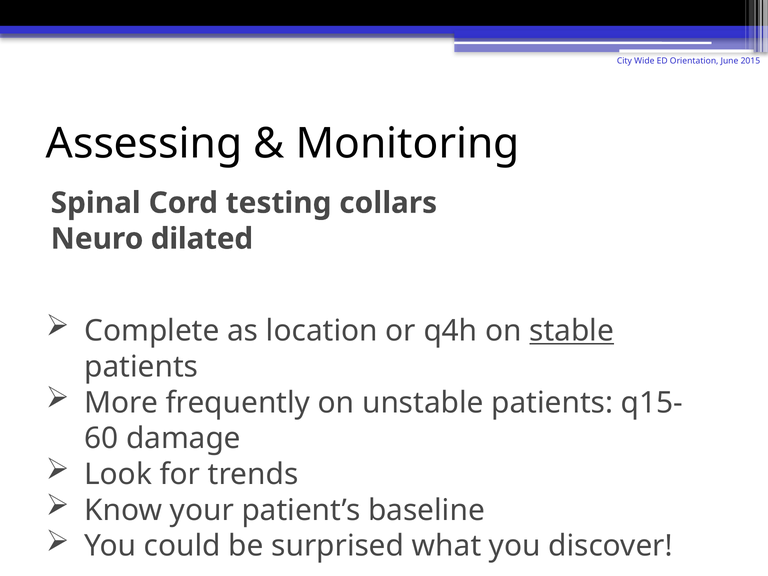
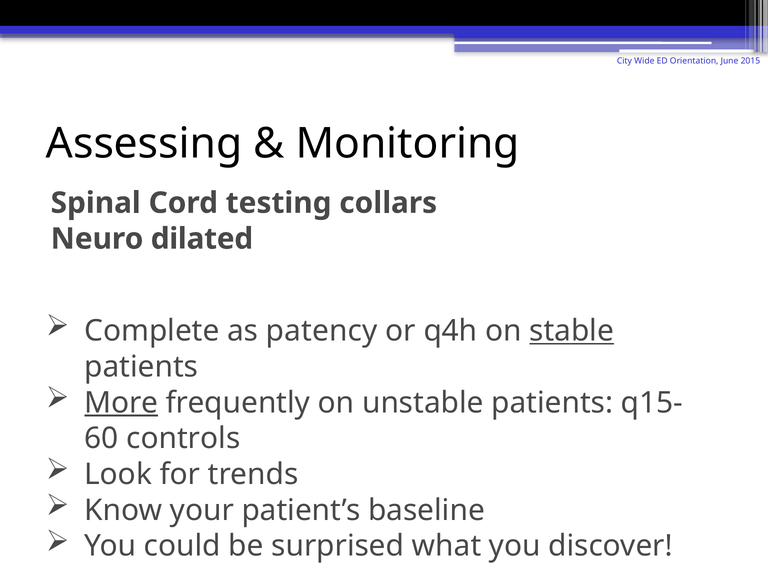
location: location -> patency (322, 331)
More underline: none -> present (121, 403)
damage: damage -> controls (183, 439)
